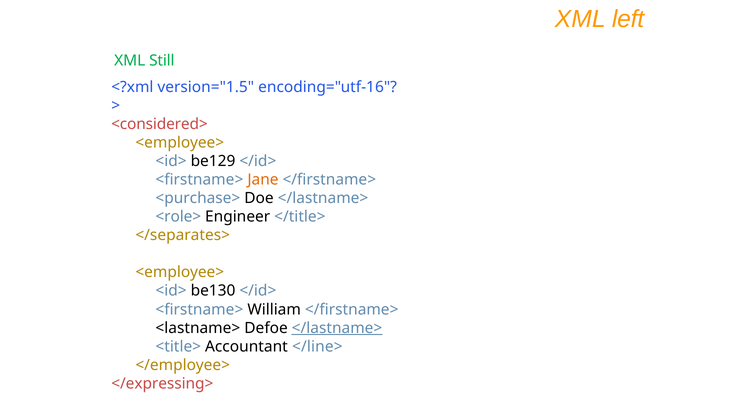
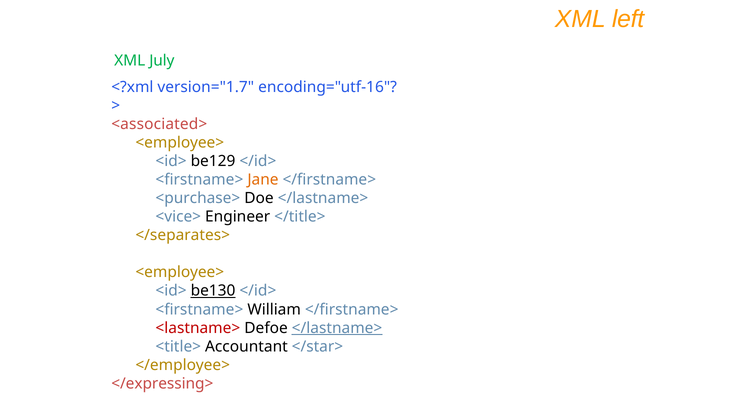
Still: Still -> July (162, 61)
version="1.5: version="1.5 -> version="1.7 (206, 87)
<considered>: <considered> -> <associated> (159, 124)
<role>: <role> -> <vice> (178, 217)
be130 underline: none -> present (213, 291)
<lastname> colour: black -> red (198, 328)
</line>: </line> -> </star> (317, 347)
